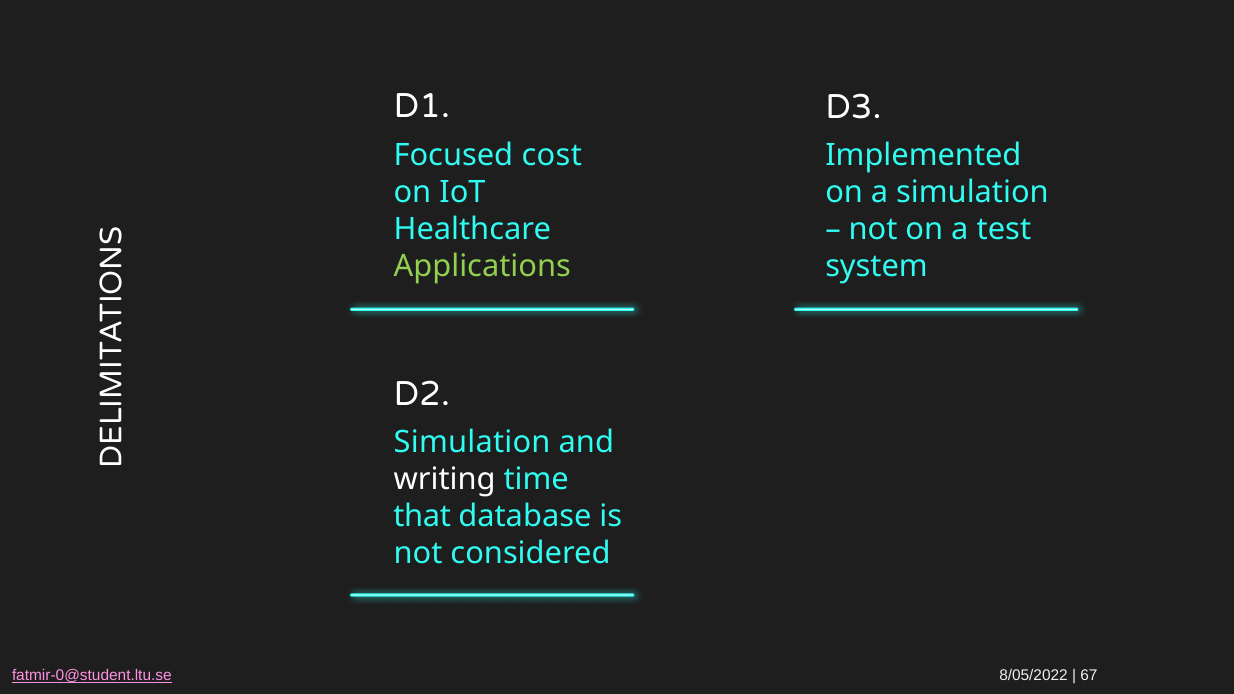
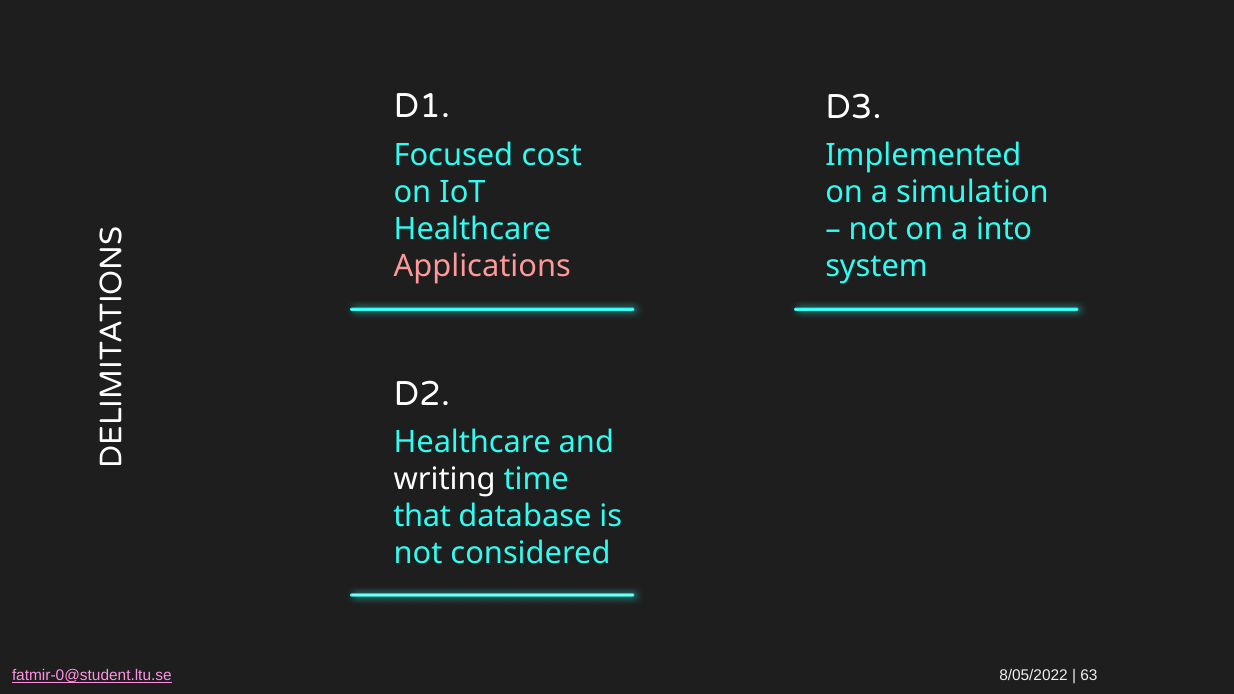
test: test -> into (1004, 230)
Applications colour: light green -> pink (482, 266)
Simulation: Simulation -> Healthcare (472, 442)
67: 67 -> 63 (1089, 675)
